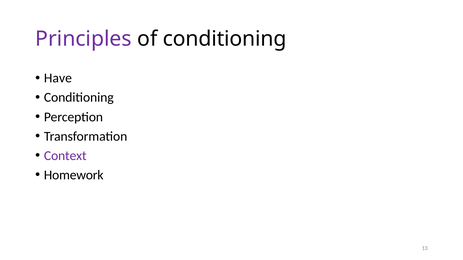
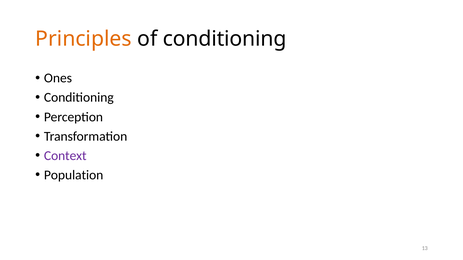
Principles colour: purple -> orange (84, 39)
Have: Have -> Ones (58, 78)
Homework: Homework -> Population (74, 175)
